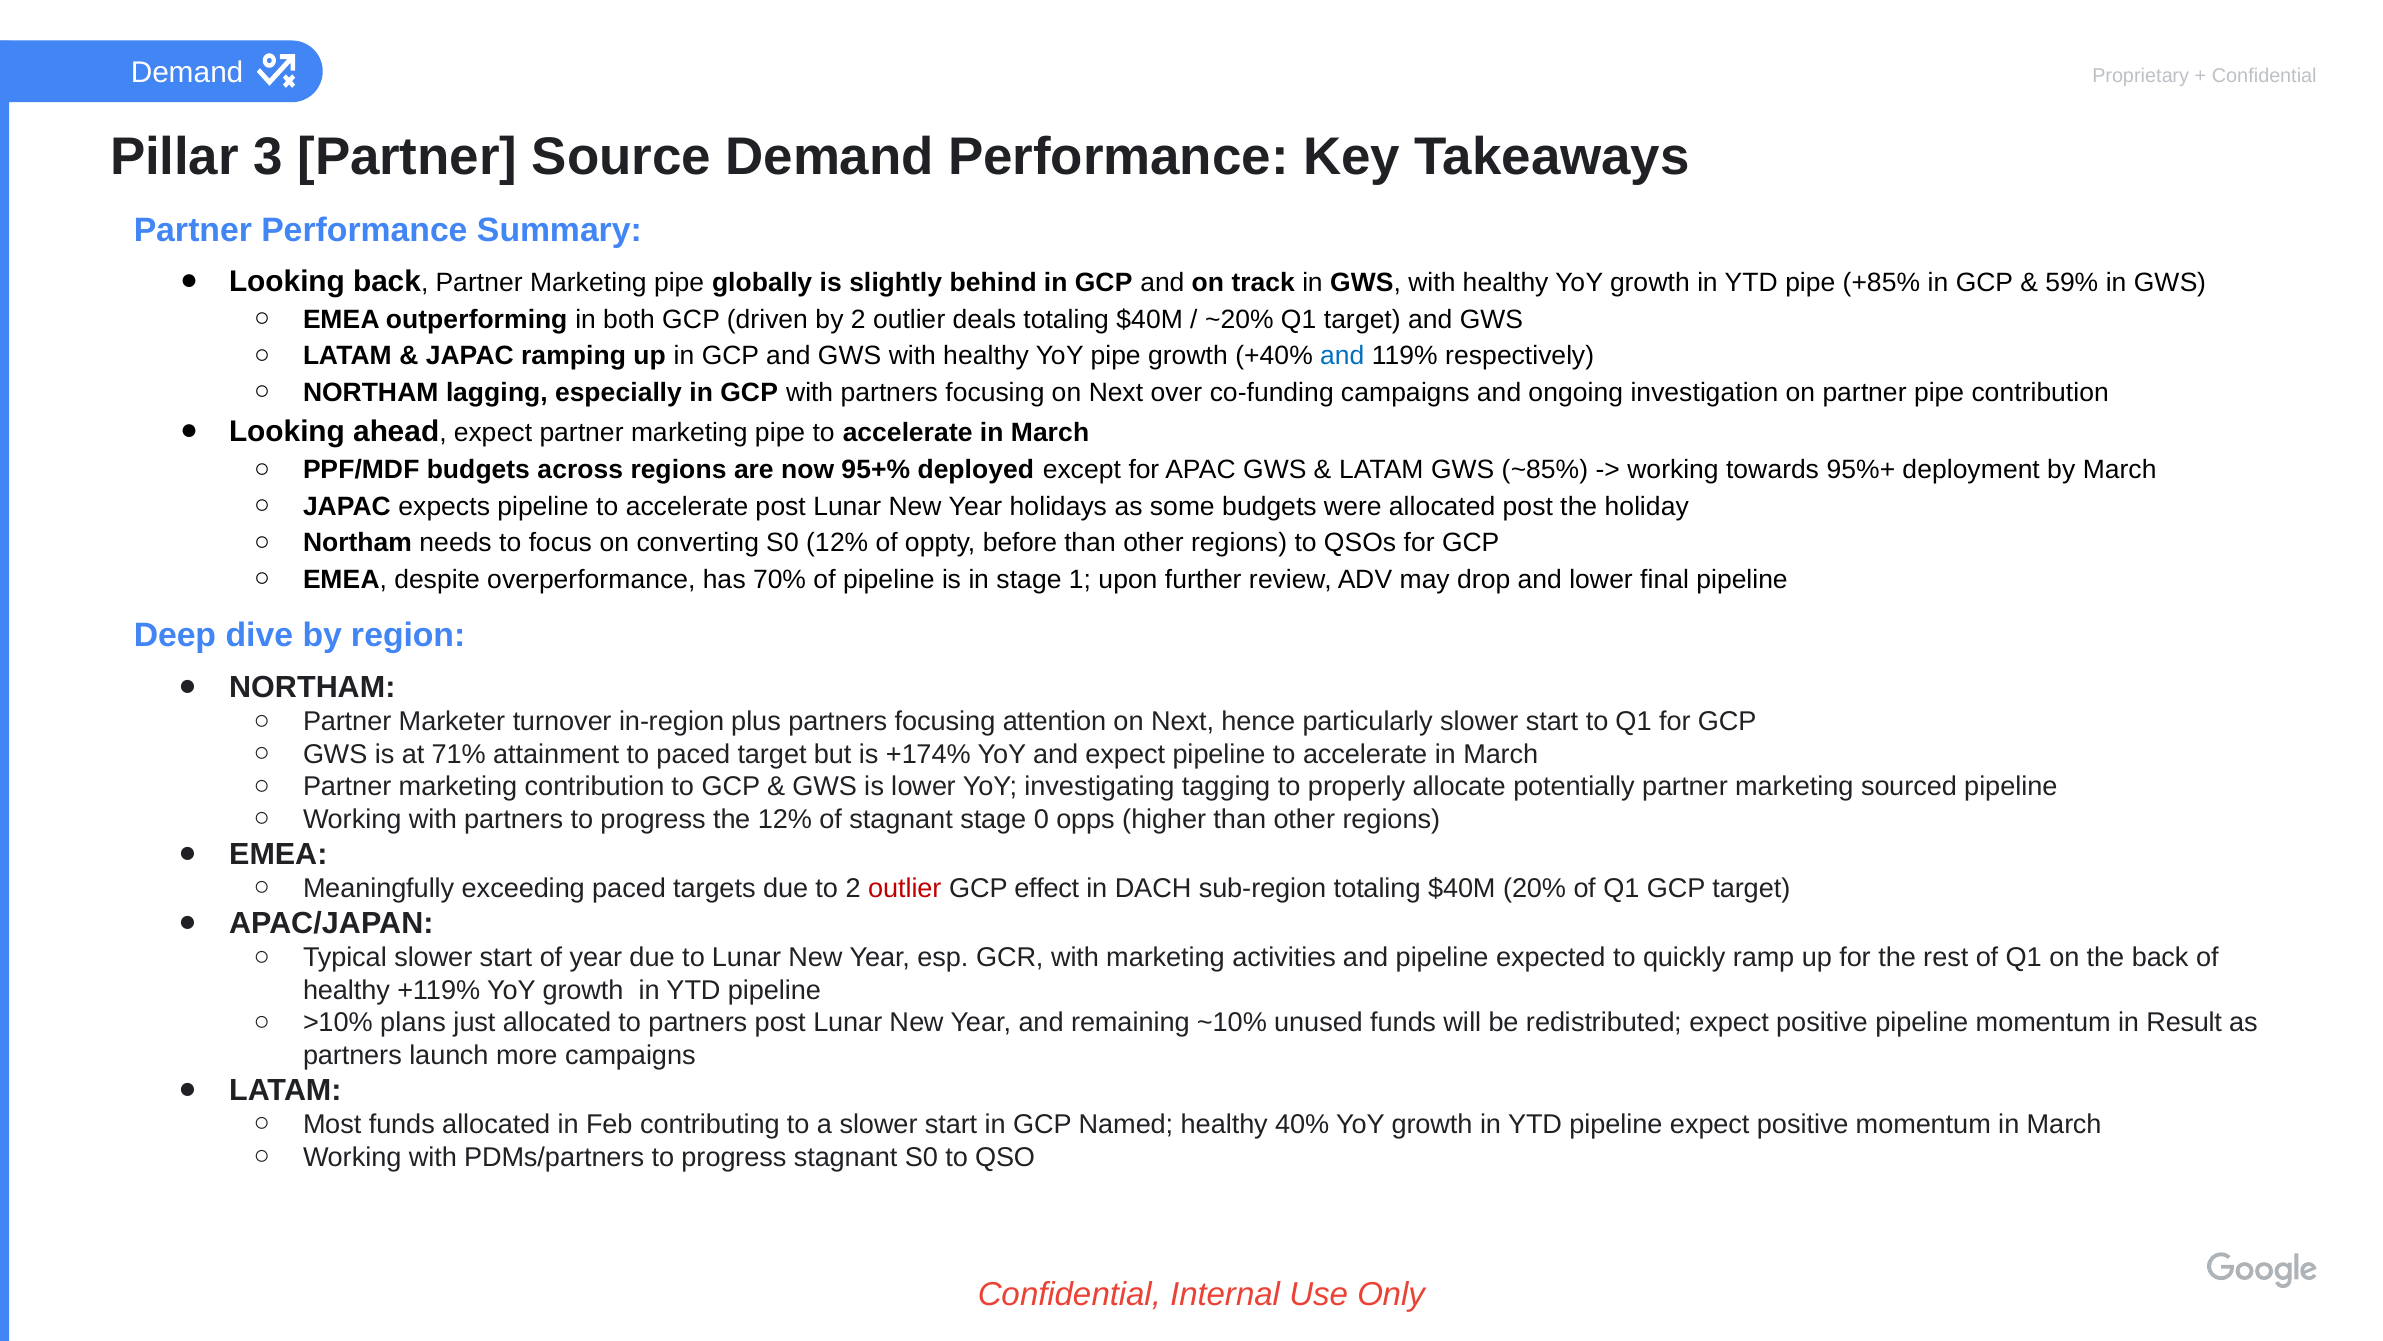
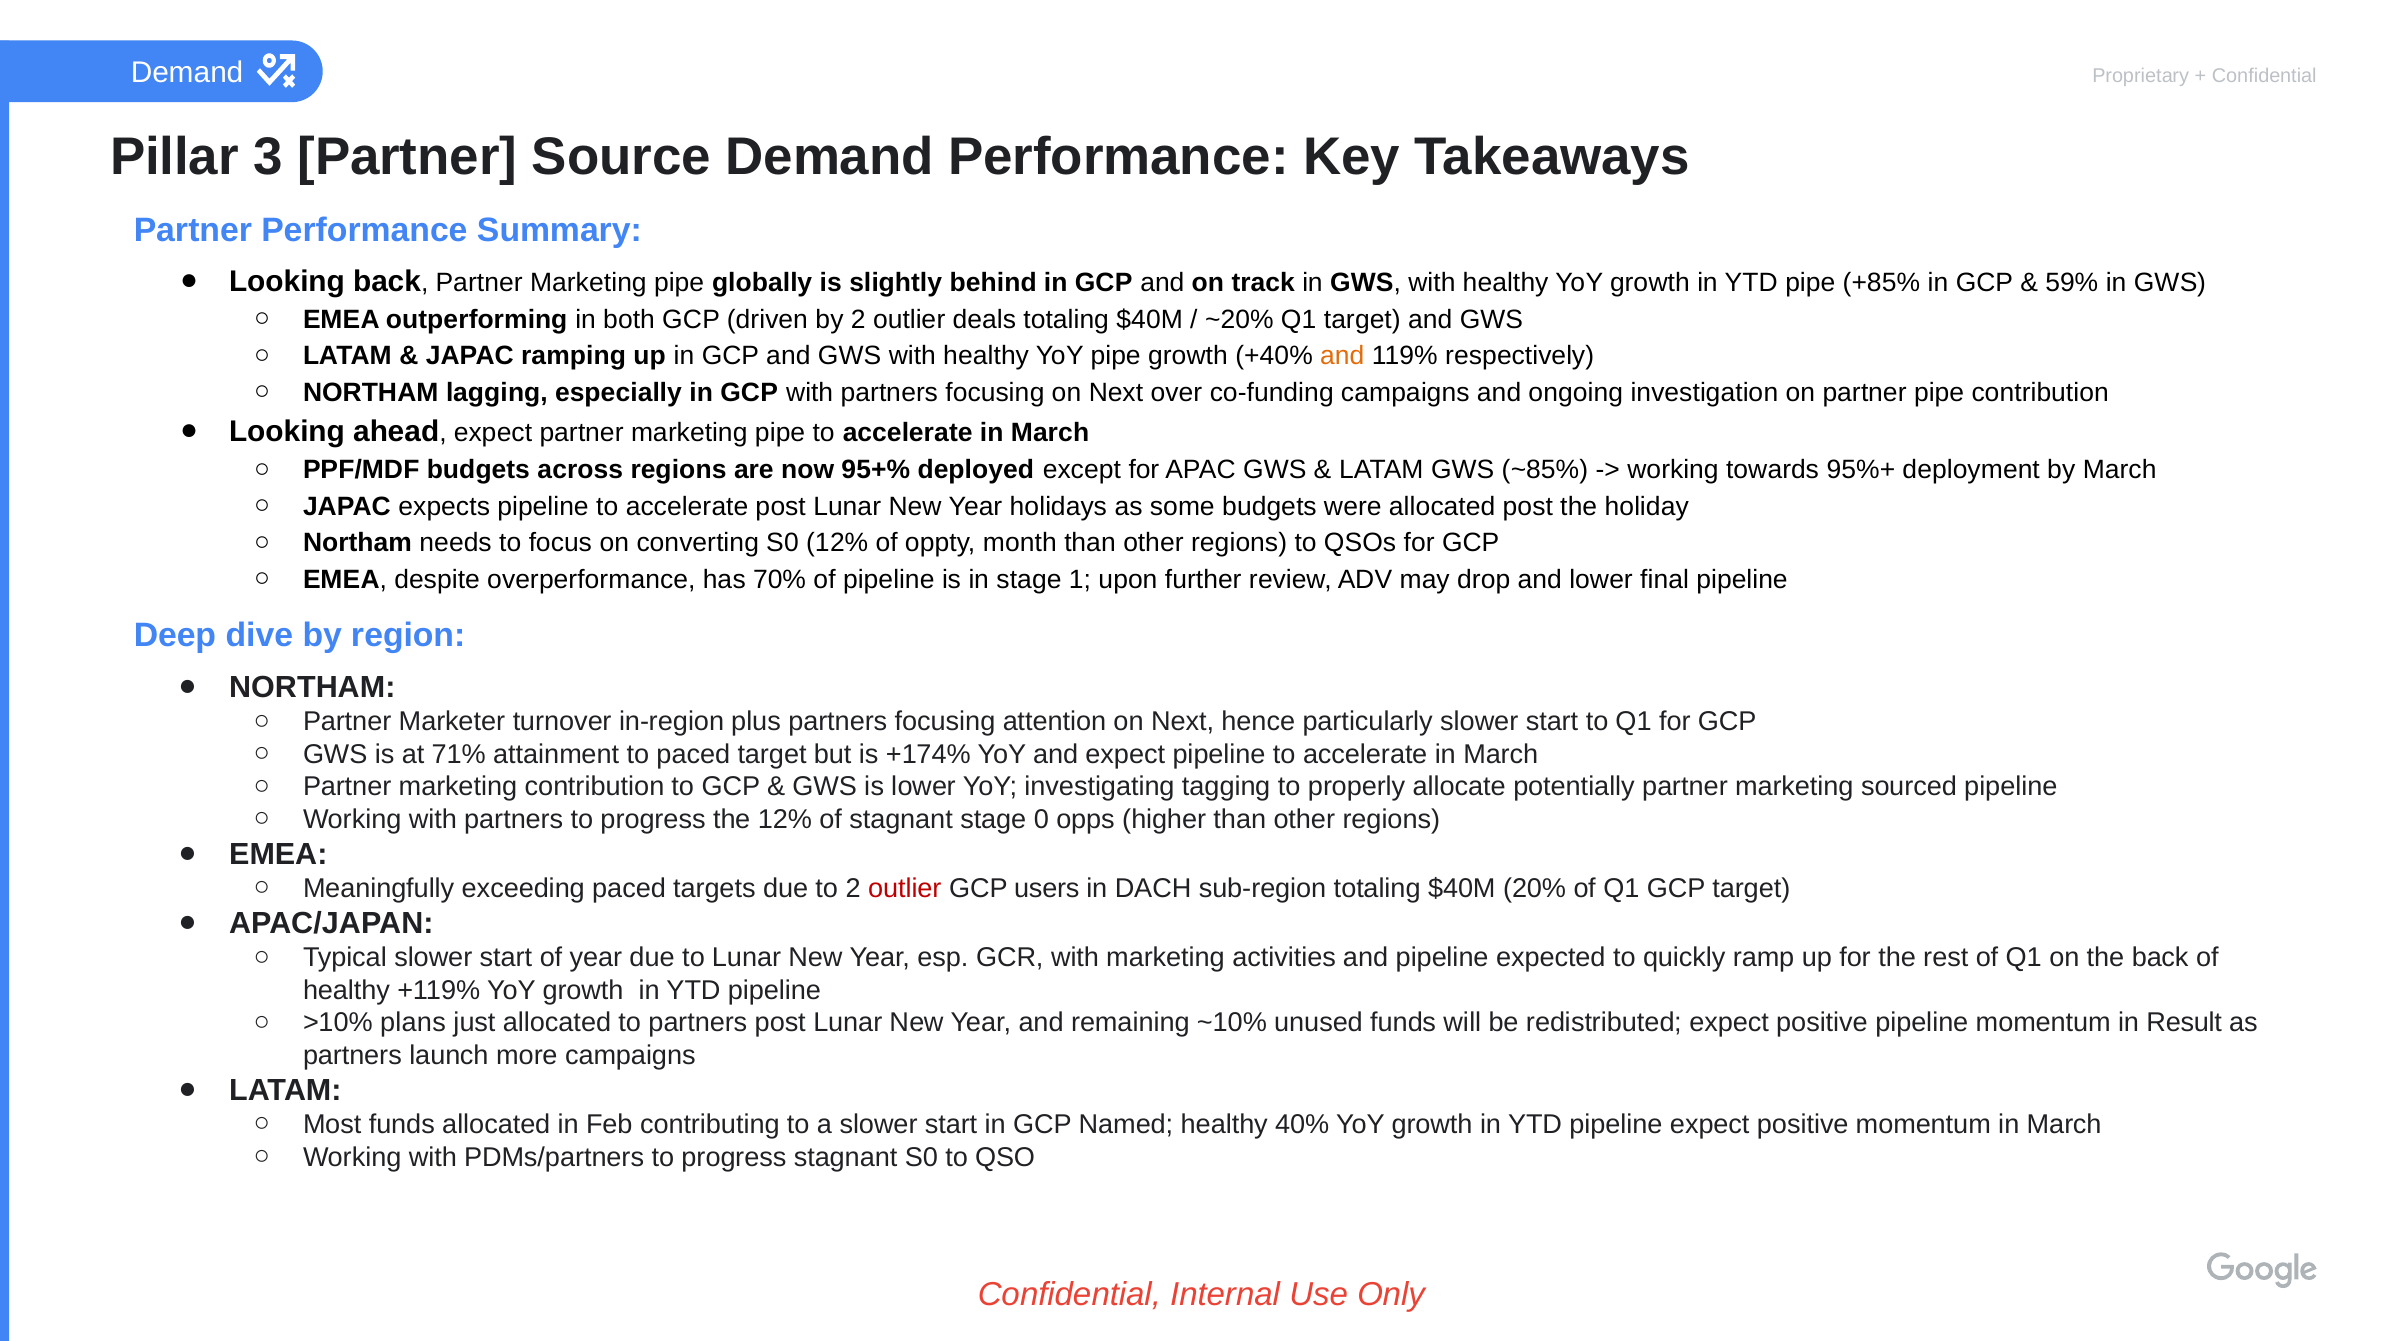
and colour: blue -> orange (1342, 356)
before: before -> month (1020, 543)
effect: effect -> users (1047, 888)
